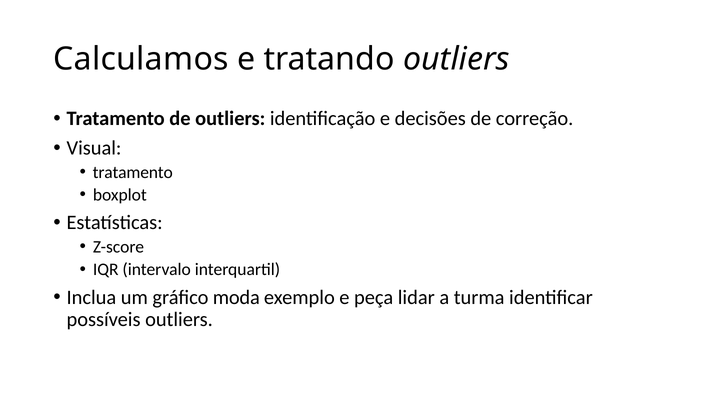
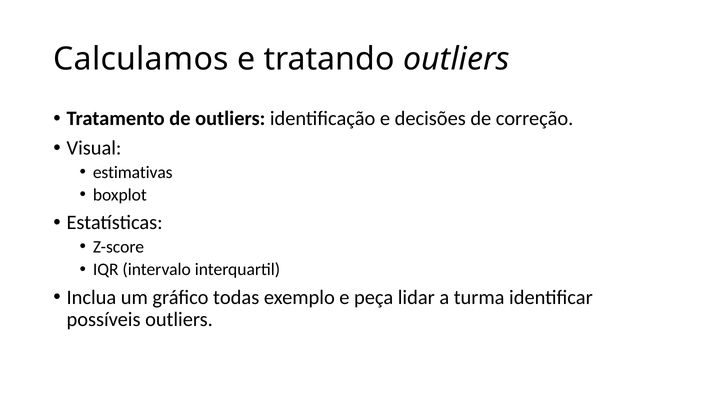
tratamento: tratamento -> estimativas (133, 172)
moda: moda -> todas (236, 297)
